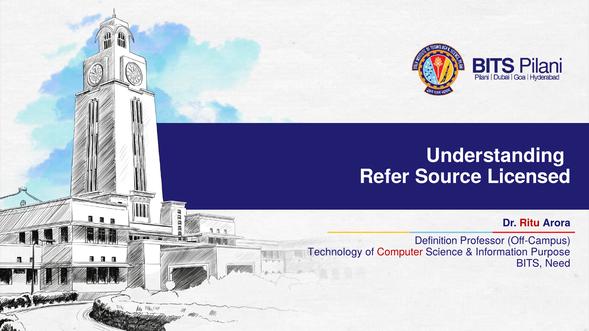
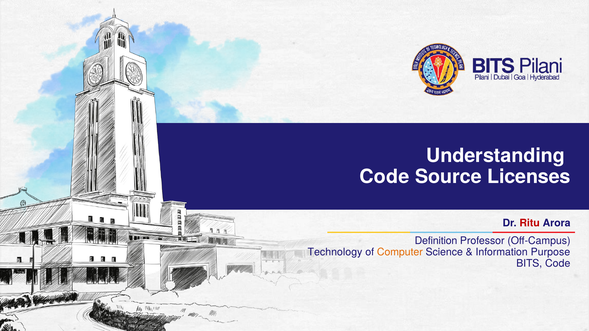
Refer: Refer -> Code (384, 177)
Licensed: Licensed -> Licenses (529, 177)
Computer colour: red -> orange (400, 252)
BITS Need: Need -> Code (558, 263)
